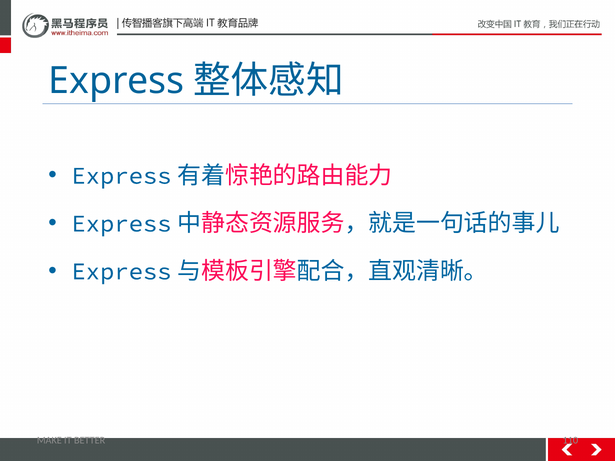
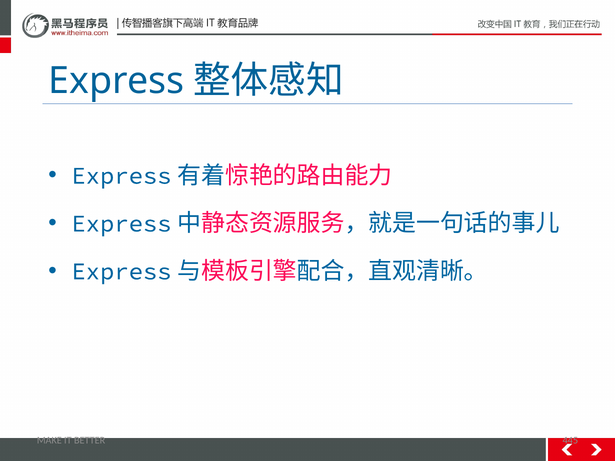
110: 110 -> 445 (570, 440)
